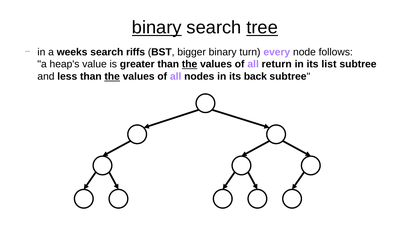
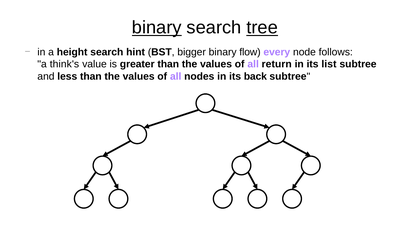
weeks: weeks -> height (72, 52)
riffs: riffs -> hint (136, 52)
turn: turn -> flow (250, 52)
heap's: heap's -> think's (64, 64)
the underline: present -> none (190, 64)
the underline: present -> none (112, 77)
